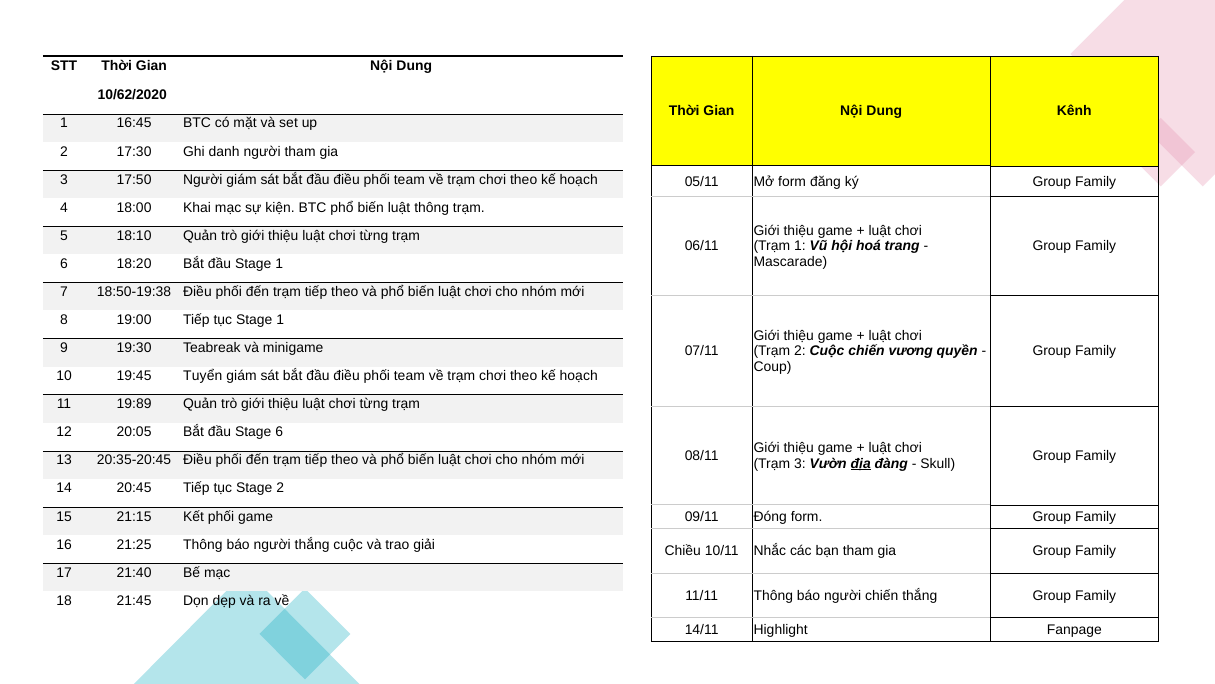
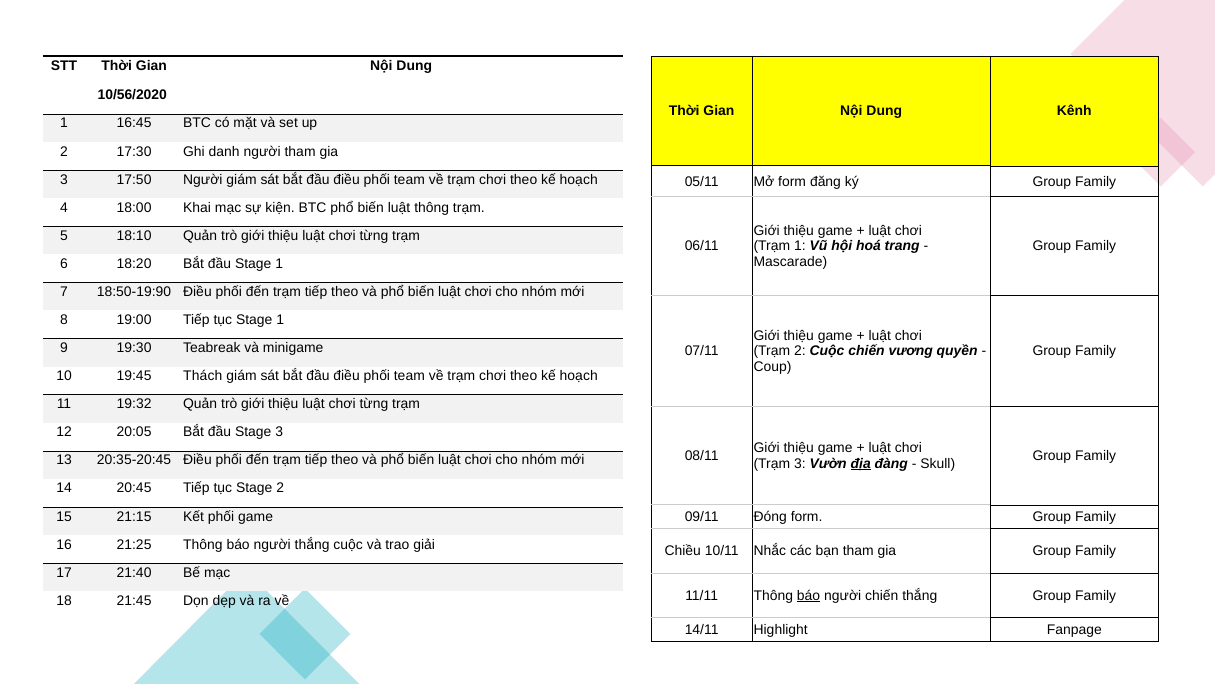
10/62/2020: 10/62/2020 -> 10/56/2020 (132, 94)
18:50-19:38: 18:50-19:38 -> 18:50-19:90 (134, 292)
Tuyển: Tuyển -> Thách (203, 376)
19:89: 19:89 -> 19:32 (134, 404)
Stage 6: 6 -> 3 (279, 432)
báo underline: none -> present (809, 595)
